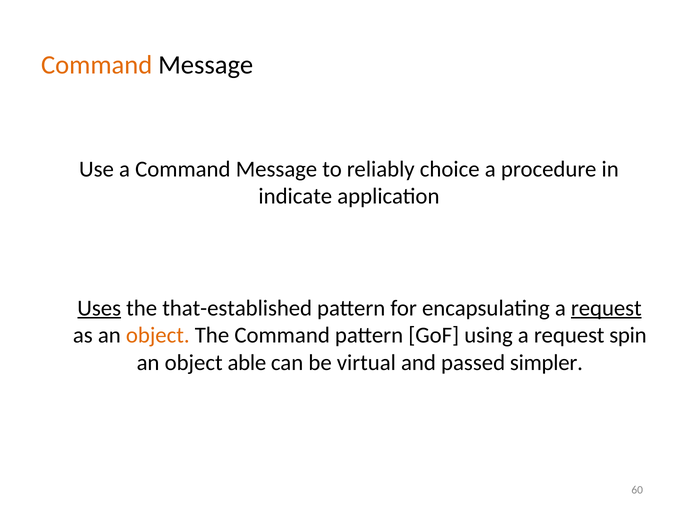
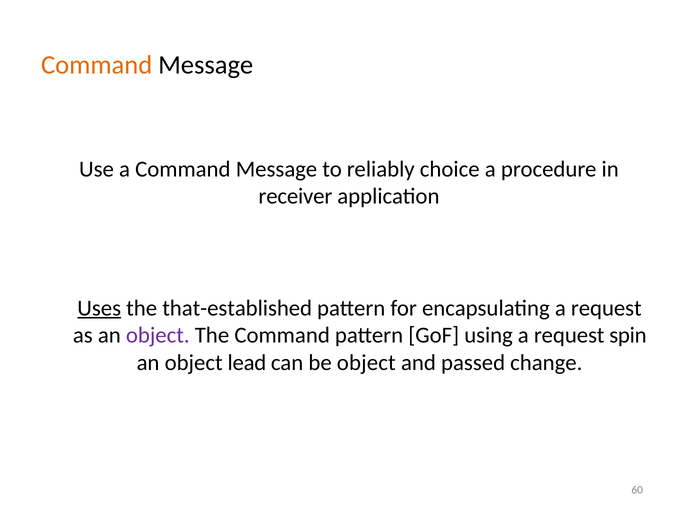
indicate: indicate -> receiver (295, 196)
request underline: present -> none (606, 308)
object colour: orange -> purple (158, 335)
able: able -> lead (247, 363)
be virtual: virtual -> object (366, 363)
simpler: simpler -> change (546, 363)
